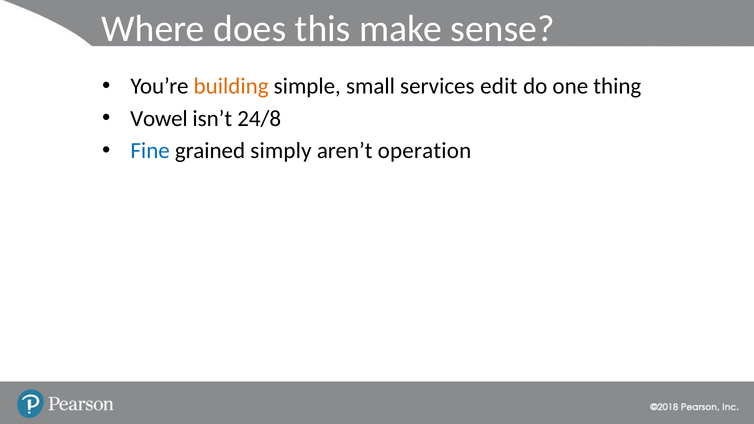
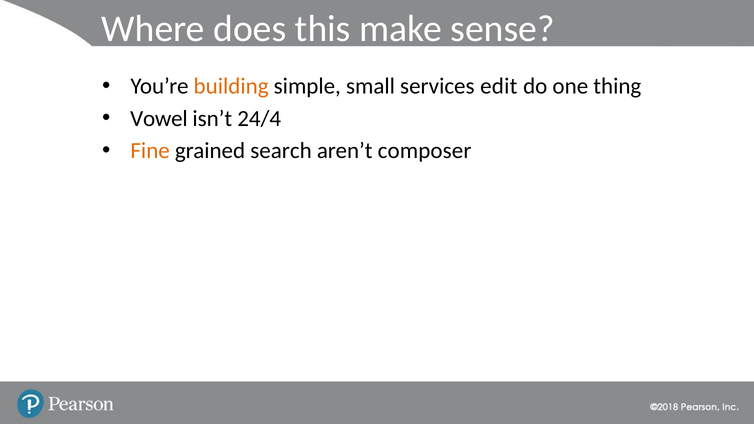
24/8: 24/8 -> 24/4 (259, 119)
Fine colour: blue -> orange (150, 151)
simply: simply -> search (281, 151)
operation: operation -> composer (425, 151)
